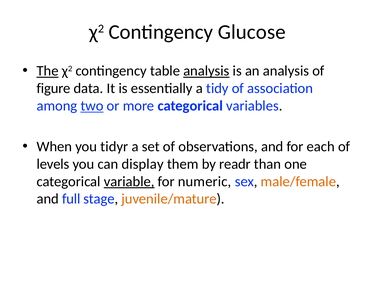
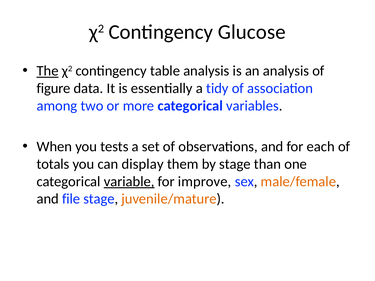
analysis underline: present -> none (206, 71)
two underline: present -> none (92, 106)
tidyr: tidyr -> tests (114, 147)
levels: levels -> totals (53, 164)
by readr: readr -> stage (235, 164)
numeric: numeric -> improve (205, 182)
full: full -> file (71, 199)
